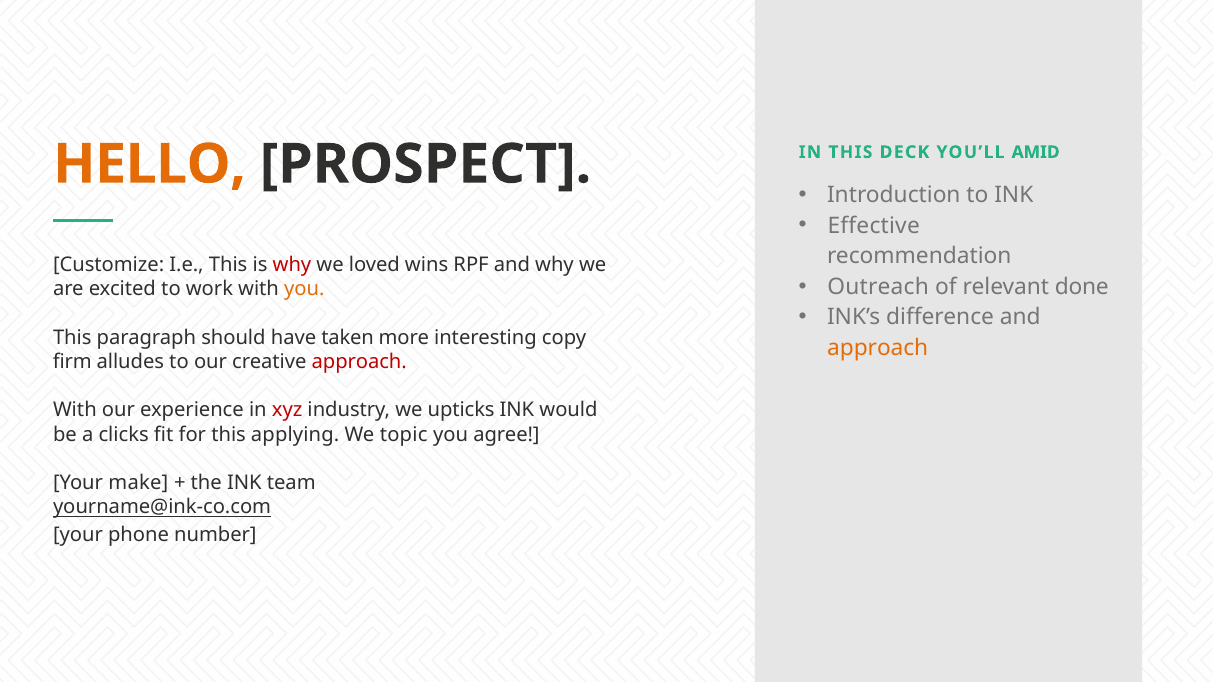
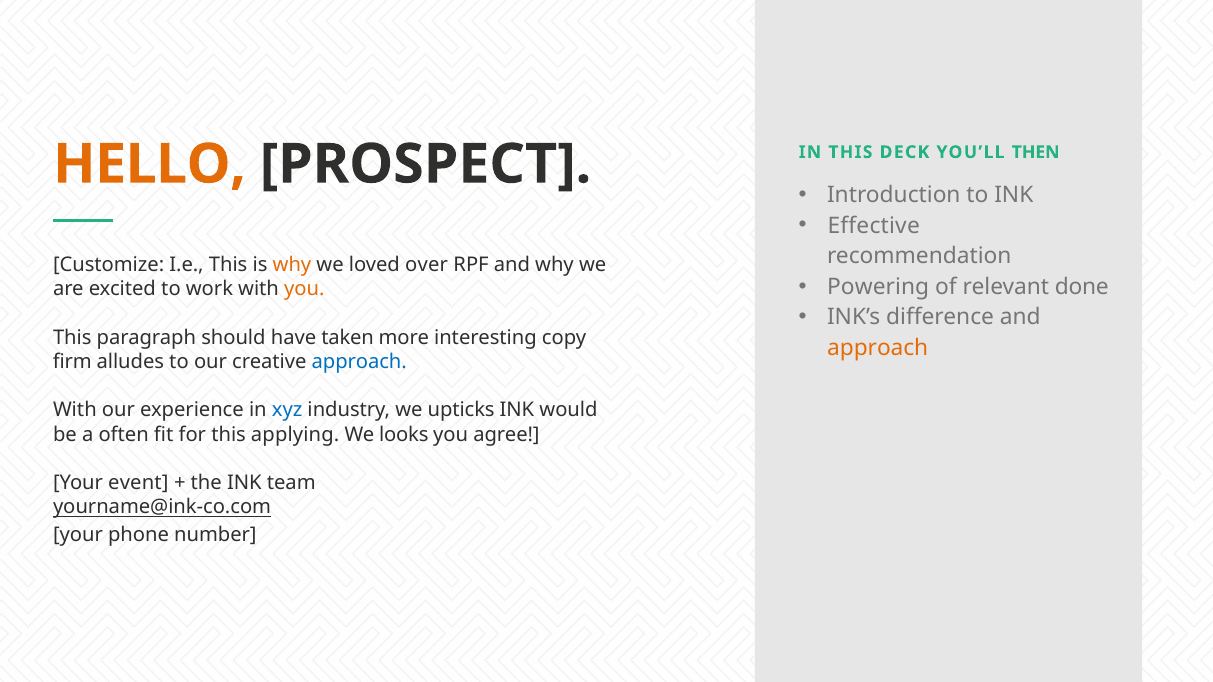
AMID: AMID -> THEN (1036, 152)
why colour: red -> orange (292, 265)
wins: wins -> over (427, 265)
Outreach: Outreach -> Powering (878, 287)
approach colour: red -> blue (359, 362)
xyz colour: red -> blue (287, 410)
clicks: clicks -> often (124, 435)
topic: topic -> looks (404, 435)
make: make -> event (138, 483)
